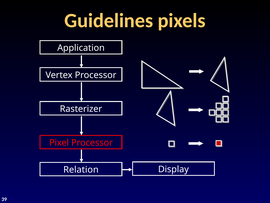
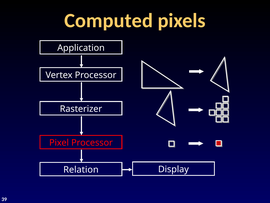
Guidelines: Guidelines -> Computed (109, 21)
